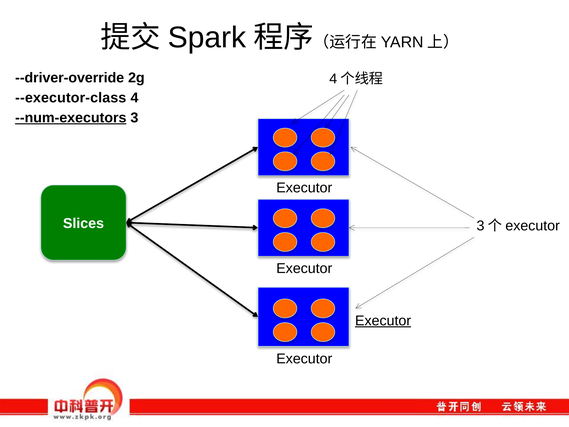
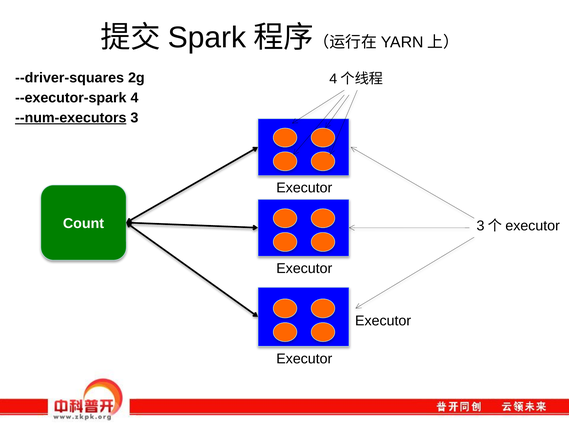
--driver-override: --driver-override -> --driver-squares (70, 78)
--executor-class: --executor-class -> --executor-spark (71, 98)
Slices: Slices -> Count (84, 223)
Executor underline: present -> none (383, 321)
